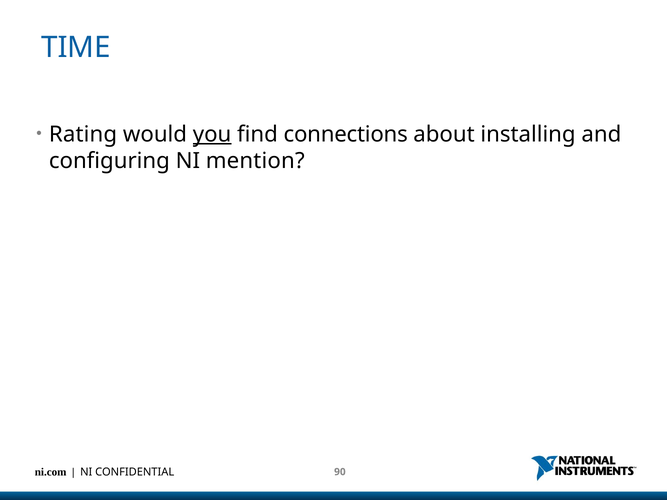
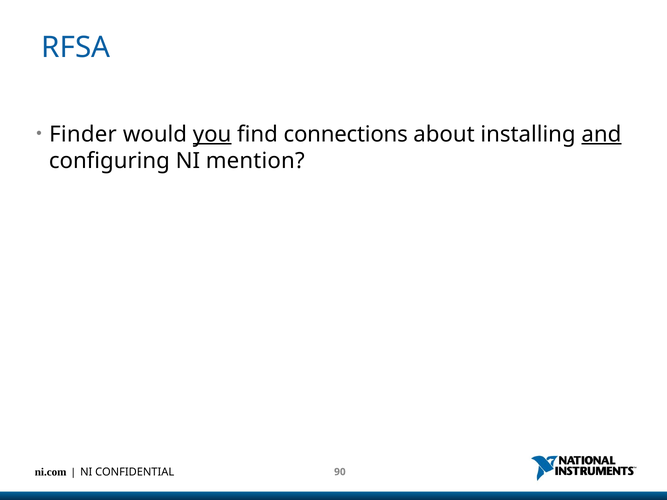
TIME: TIME -> RFSA (76, 48)
Rating: Rating -> Finder (83, 134)
and underline: none -> present (601, 134)
